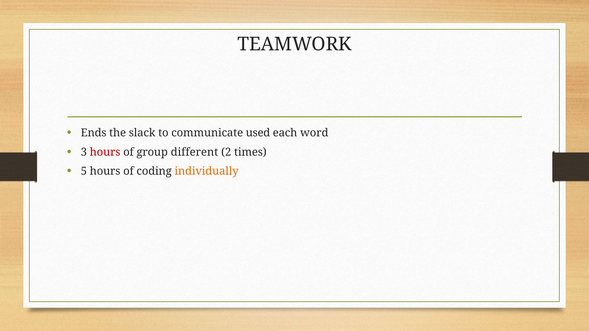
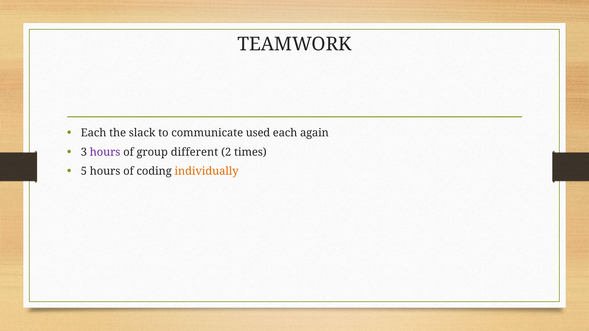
Ends: Ends -> Each (94, 133)
word: word -> again (314, 133)
hours colour: red -> purple (105, 152)
